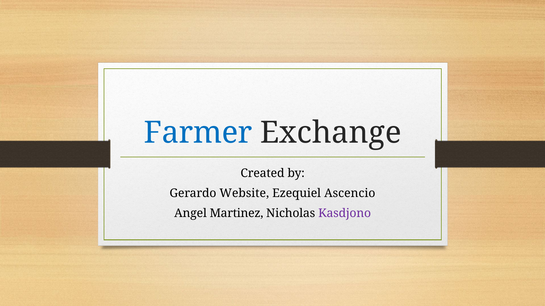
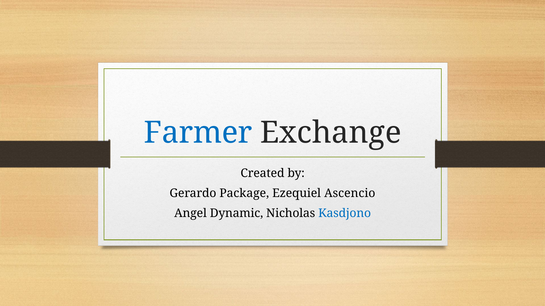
Website: Website -> Package (244, 194)
Martinez: Martinez -> Dynamic (237, 214)
Kasdjono colour: purple -> blue (345, 214)
